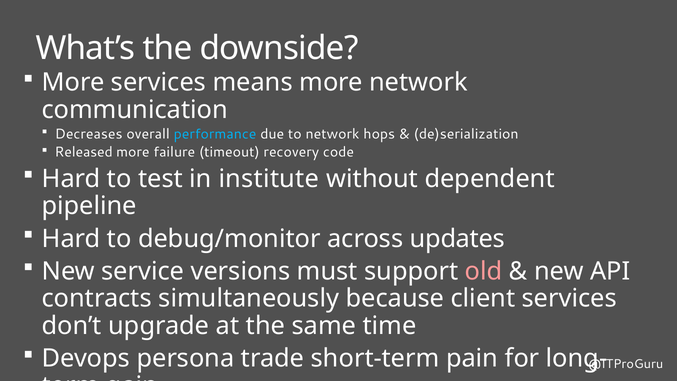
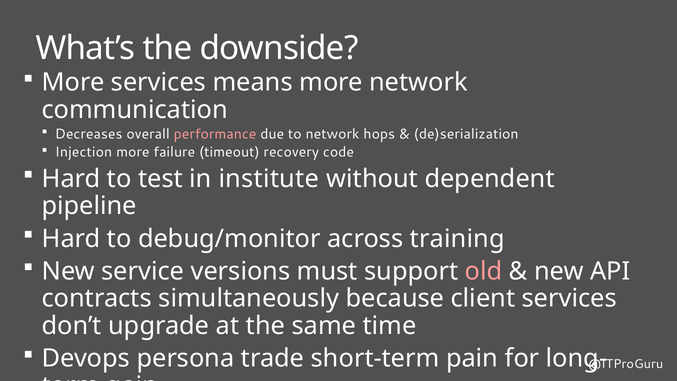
performance colour: light blue -> pink (215, 134)
Released: Released -> Injection (84, 152)
updates: updates -> training (457, 238)
